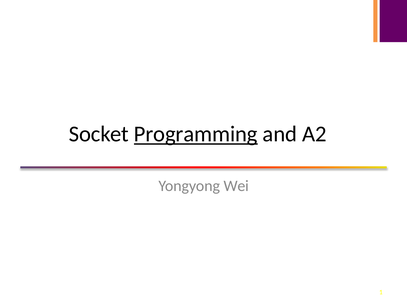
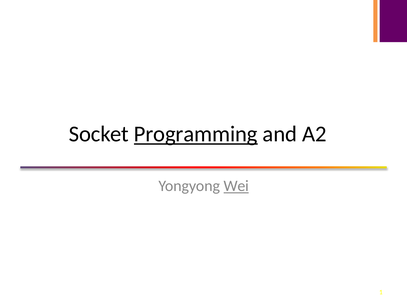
Wei underline: none -> present (236, 186)
